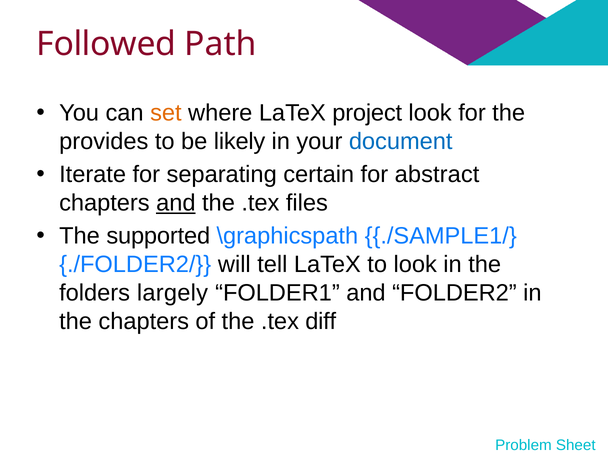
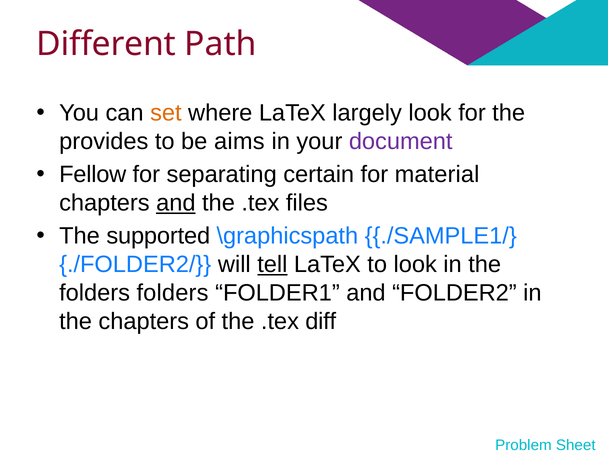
Followed: Followed -> Different (106, 44)
project: project -> largely (367, 113)
likely: likely -> aims (239, 141)
document colour: blue -> purple (401, 141)
Iterate: Iterate -> Fellow (93, 175)
abstract: abstract -> material (437, 175)
tell underline: none -> present (272, 265)
folders largely: largely -> folders (172, 293)
